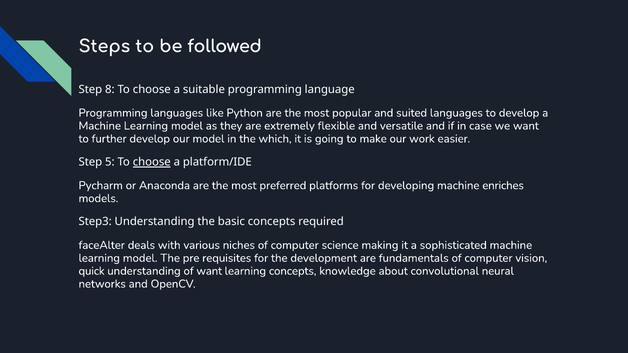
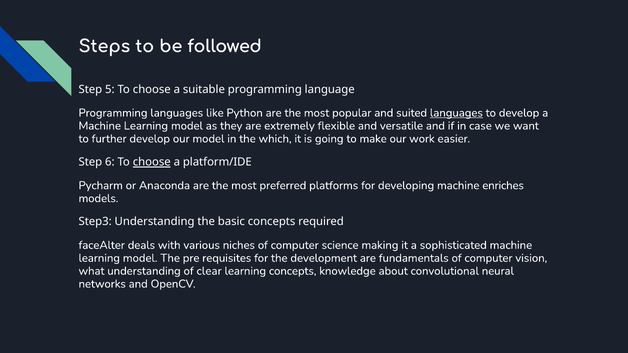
8: 8 -> 5 (110, 90)
languages underline: none -> present (456, 113)
5: 5 -> 6 (110, 162)
quick: quick -> what (92, 271)
of want: want -> clear (209, 271)
